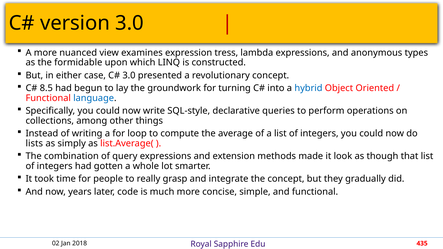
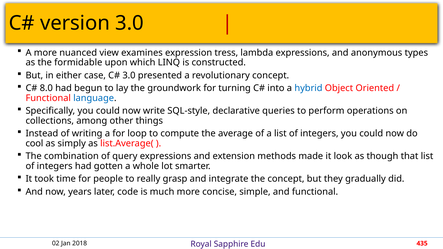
8.5: 8.5 -> 8.0 (46, 88)
lists: lists -> cool (34, 144)
